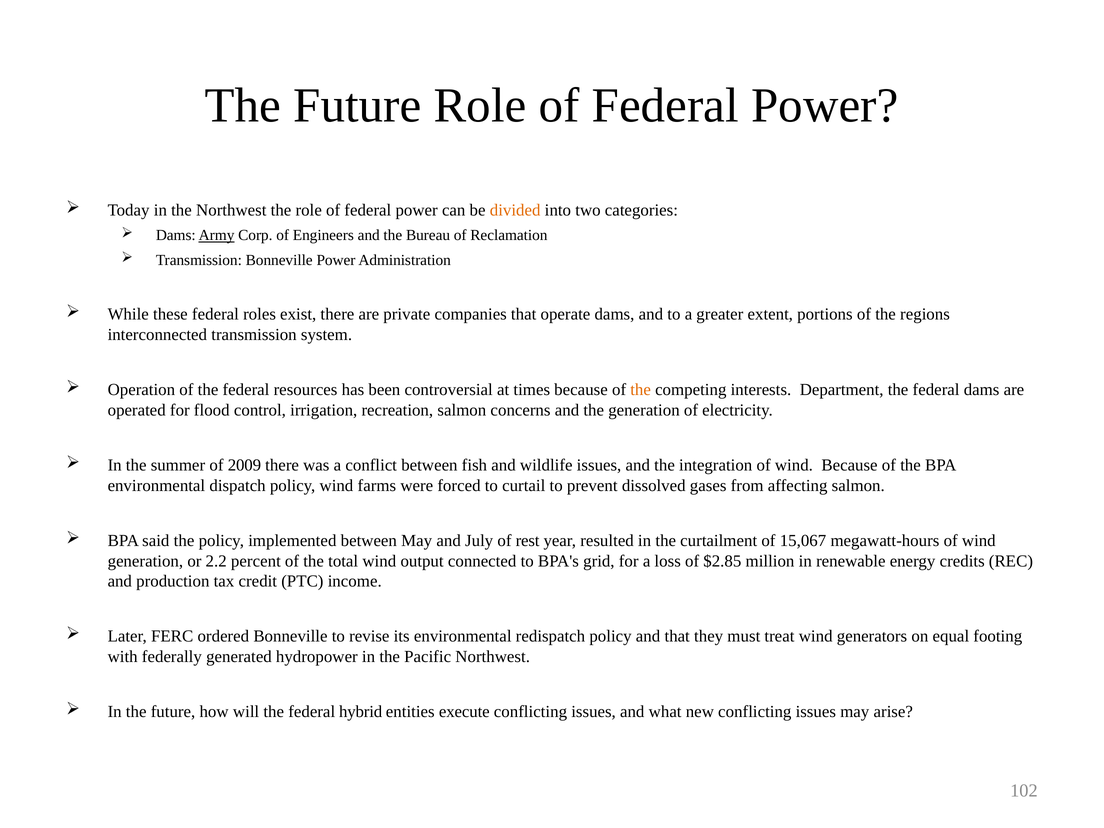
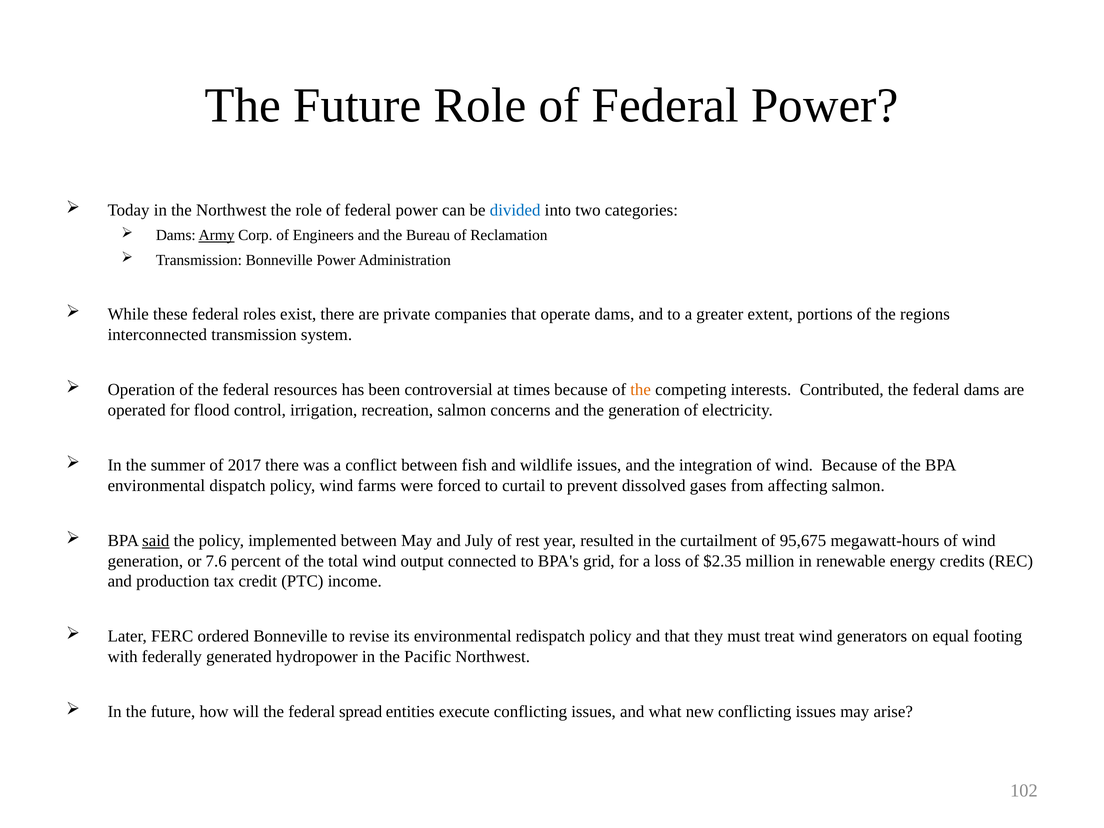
divided colour: orange -> blue (515, 210)
Department: Department -> Contributed (842, 390)
2009: 2009 -> 2017 (244, 465)
said underline: none -> present (156, 541)
15,067: 15,067 -> 95,675 (803, 541)
2.2: 2.2 -> 7.6 (216, 561)
$2.85: $2.85 -> $2.35 (722, 561)
hybrid: hybrid -> spread (361, 712)
